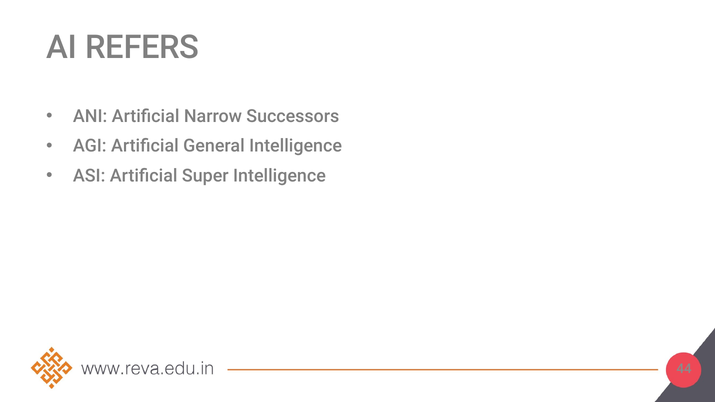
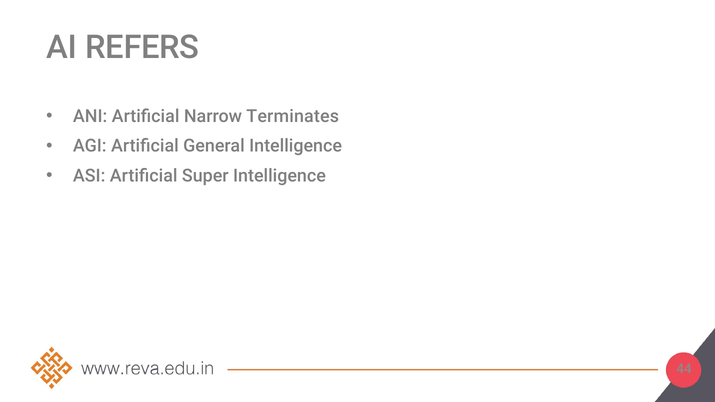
Successors: Successors -> Terminates (293, 116)
